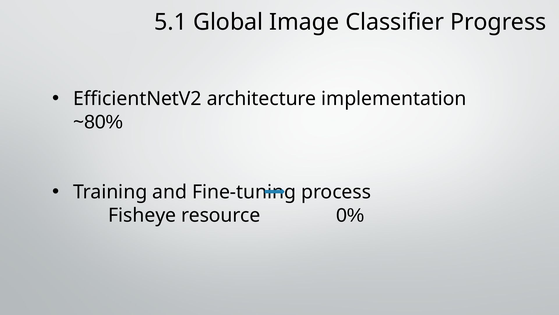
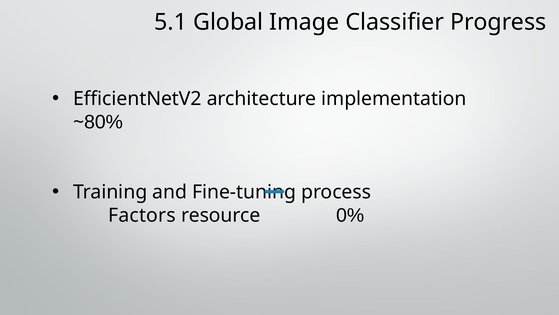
Fisheye: Fisheye -> Factors (142, 215)
